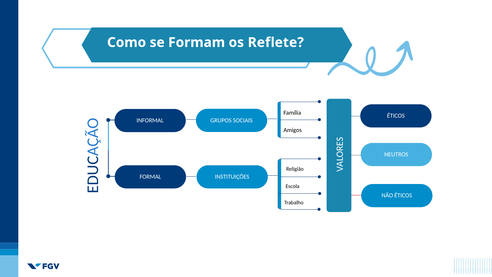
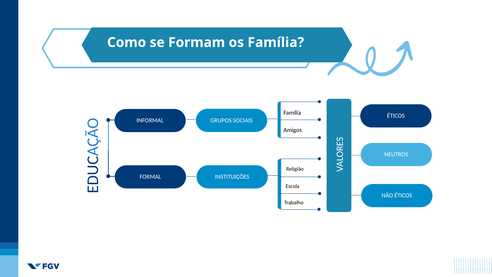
os Reflete: Reflete -> Família (276, 42)
